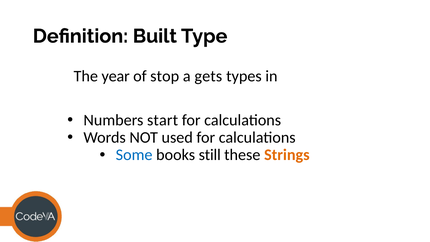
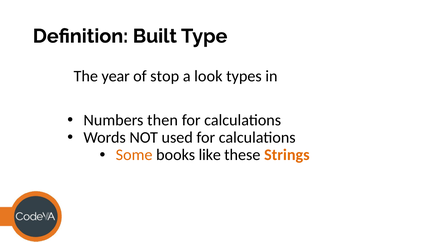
gets: gets -> look (208, 76)
start: start -> then (163, 120)
Some colour: blue -> orange (134, 155)
still: still -> like (210, 155)
